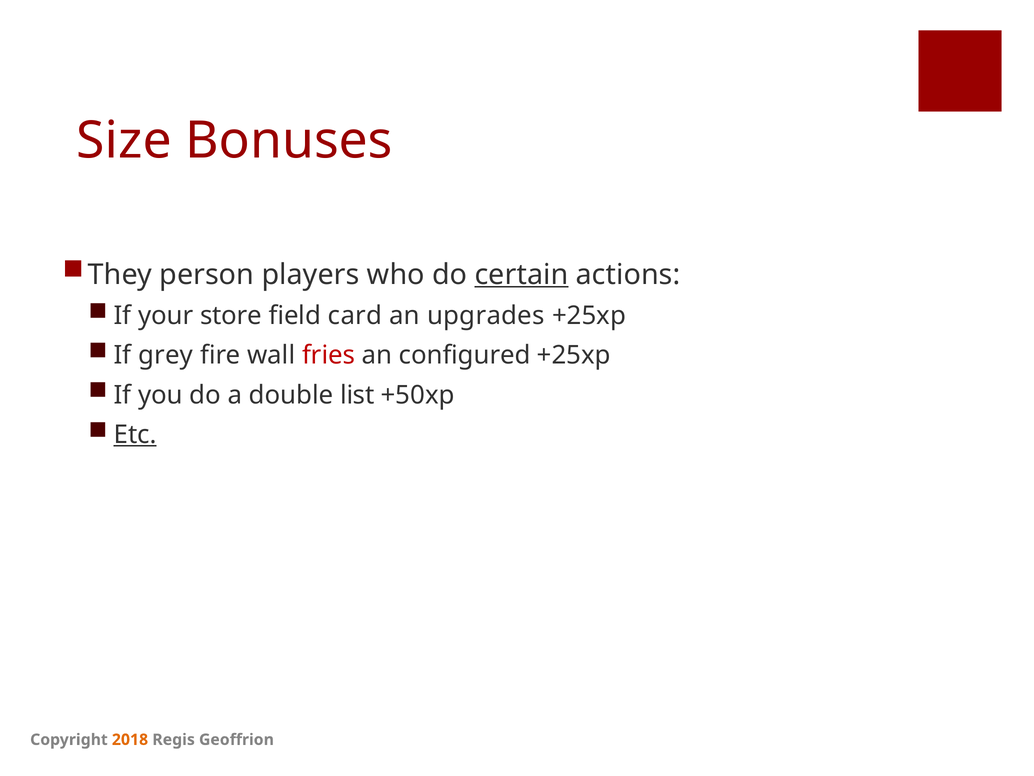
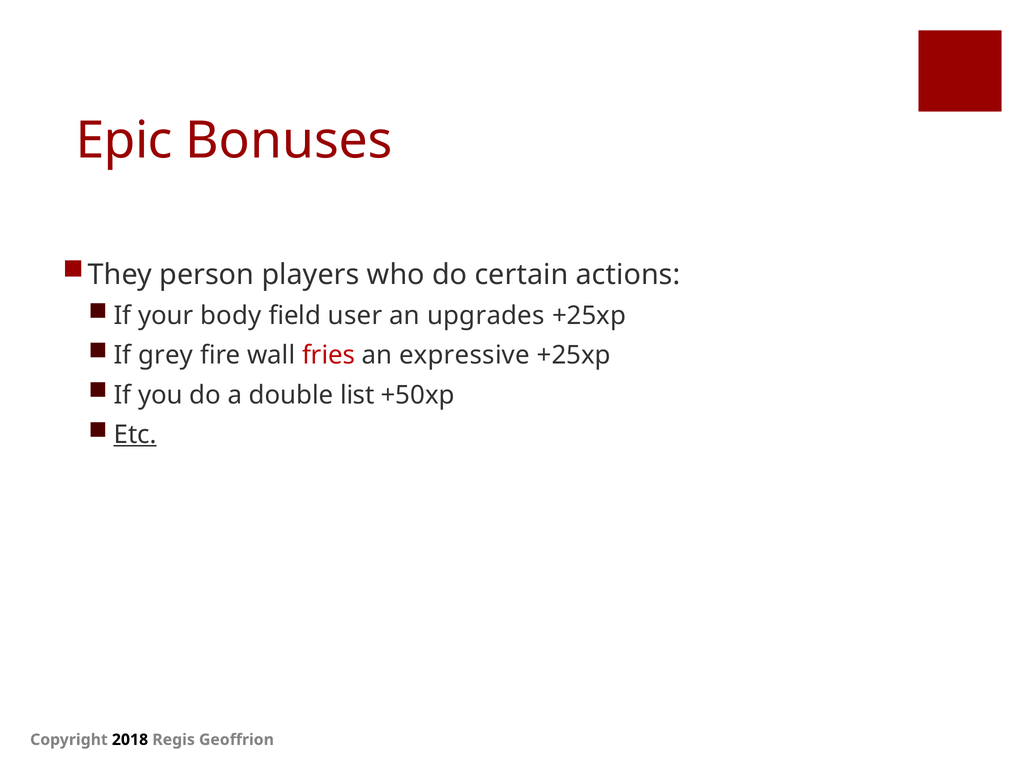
Size: Size -> Epic (124, 141)
certain underline: present -> none (522, 274)
store: store -> body (231, 316)
card: card -> user (355, 316)
configured: configured -> expressive (464, 355)
2018 colour: orange -> black (130, 739)
